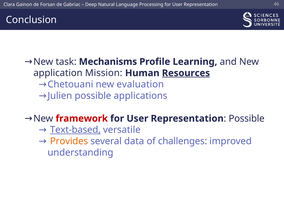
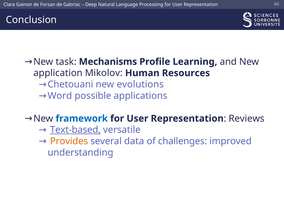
Mission: Mission -> Mikolov (104, 73)
Resources underline: present -> none (186, 73)
evaluation: evaluation -> evolutions (140, 84)
Julien: Julien -> Word (60, 96)
framework colour: red -> blue (82, 119)
Possible: Possible -> Reviews (247, 119)
